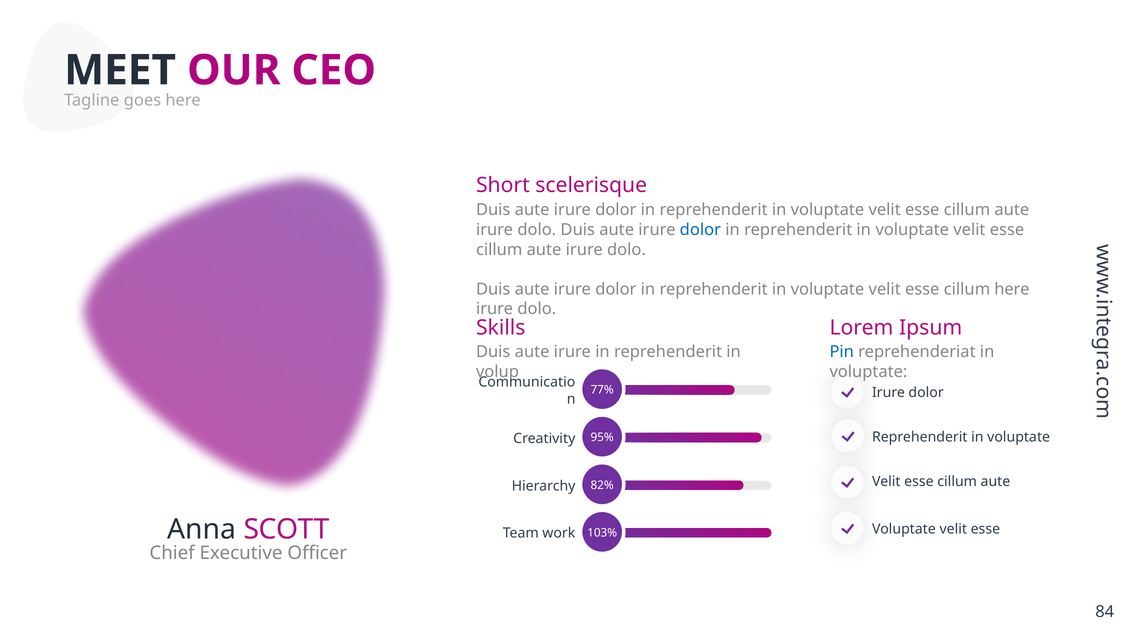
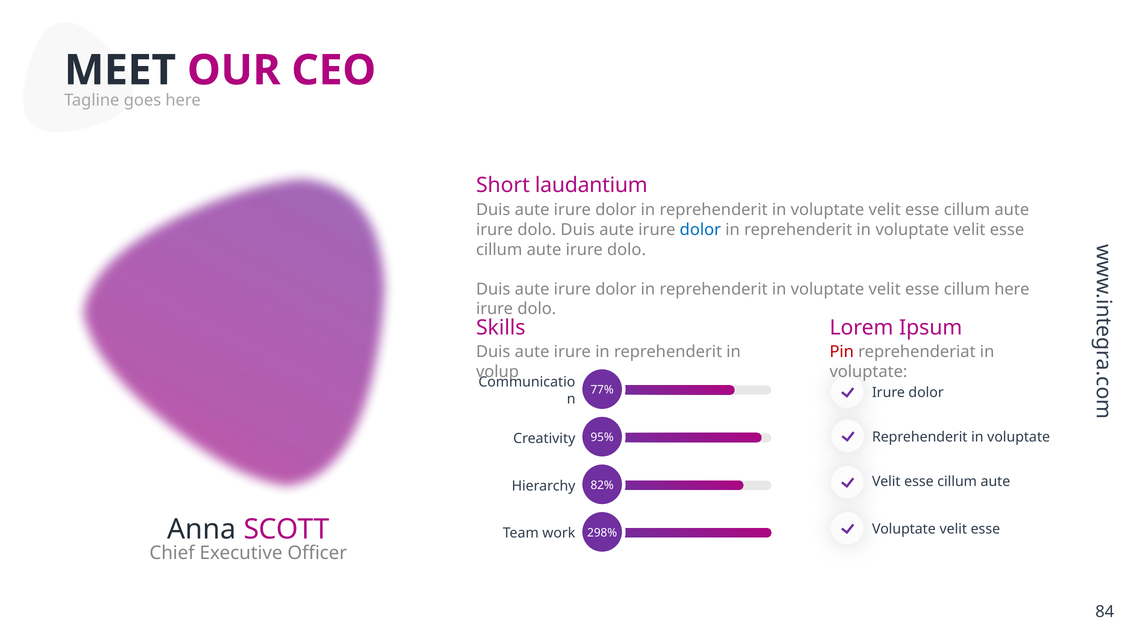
scelerisque: scelerisque -> laudantium (591, 185)
Pin colour: blue -> red (842, 352)
103%: 103% -> 298% (602, 533)
